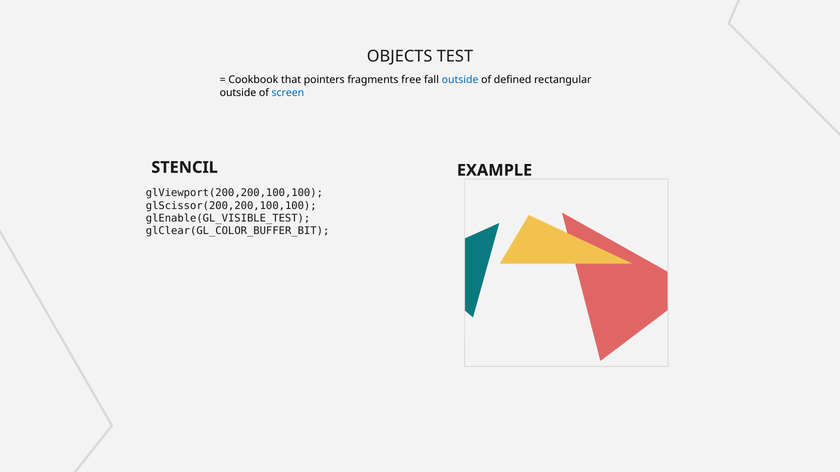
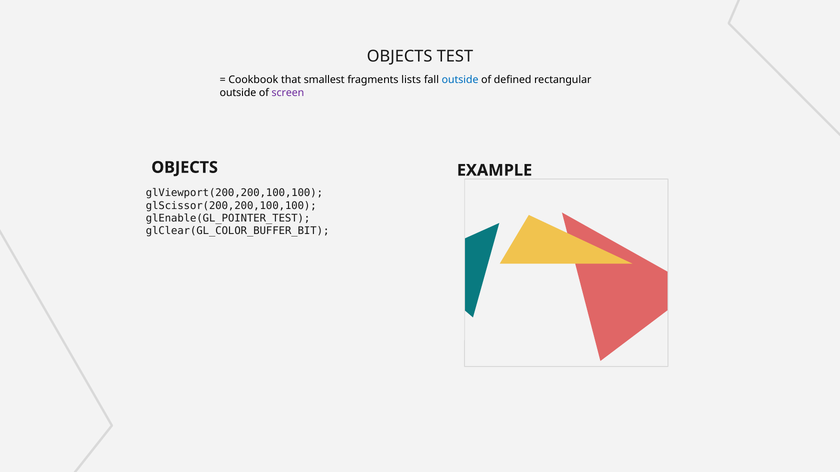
pointers: pointers -> smallest (324, 80)
free: free -> lists (411, 80)
screen colour: blue -> purple (288, 93)
STENCIL: STENCIL -> OBJECTS (185, 168)
glEnable(GL_VISIBLE_TEST: glEnable(GL_VISIBLE_TEST -> glEnable(GL_POINTER_TEST (228, 218)
